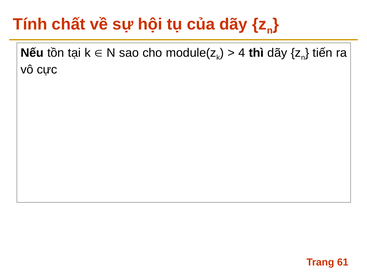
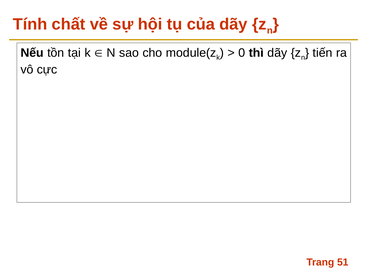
4: 4 -> 0 (242, 53)
61: 61 -> 51 (343, 263)
